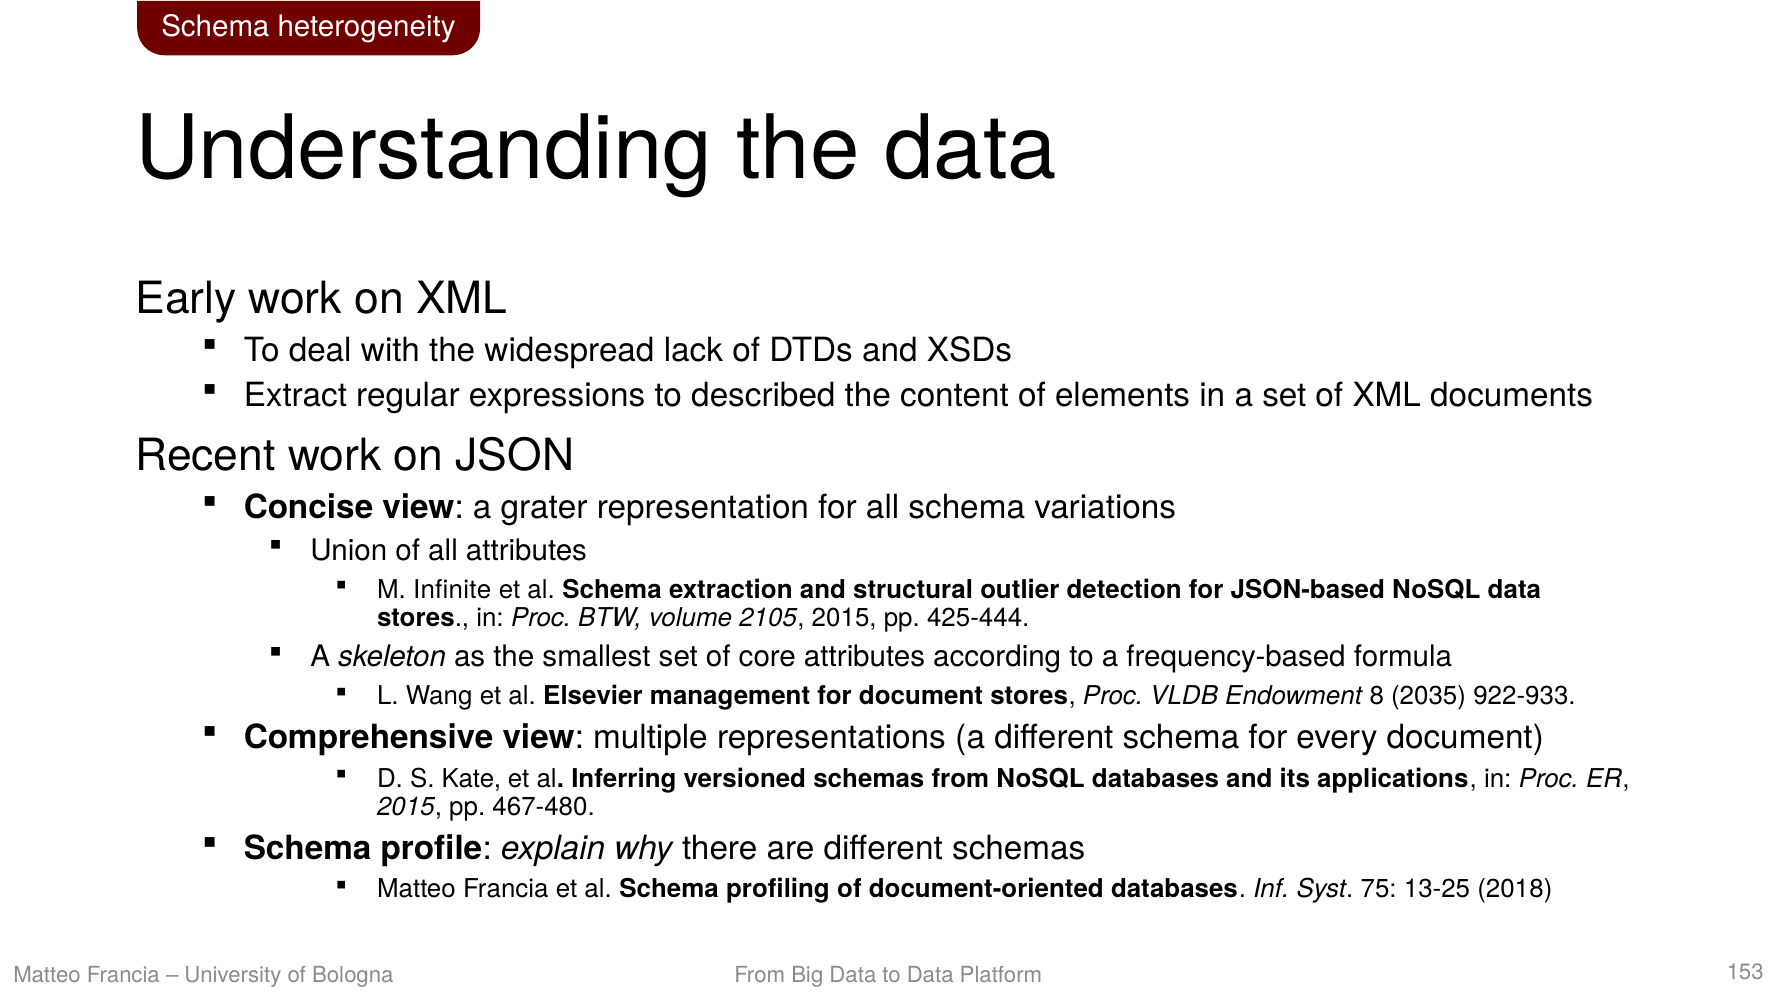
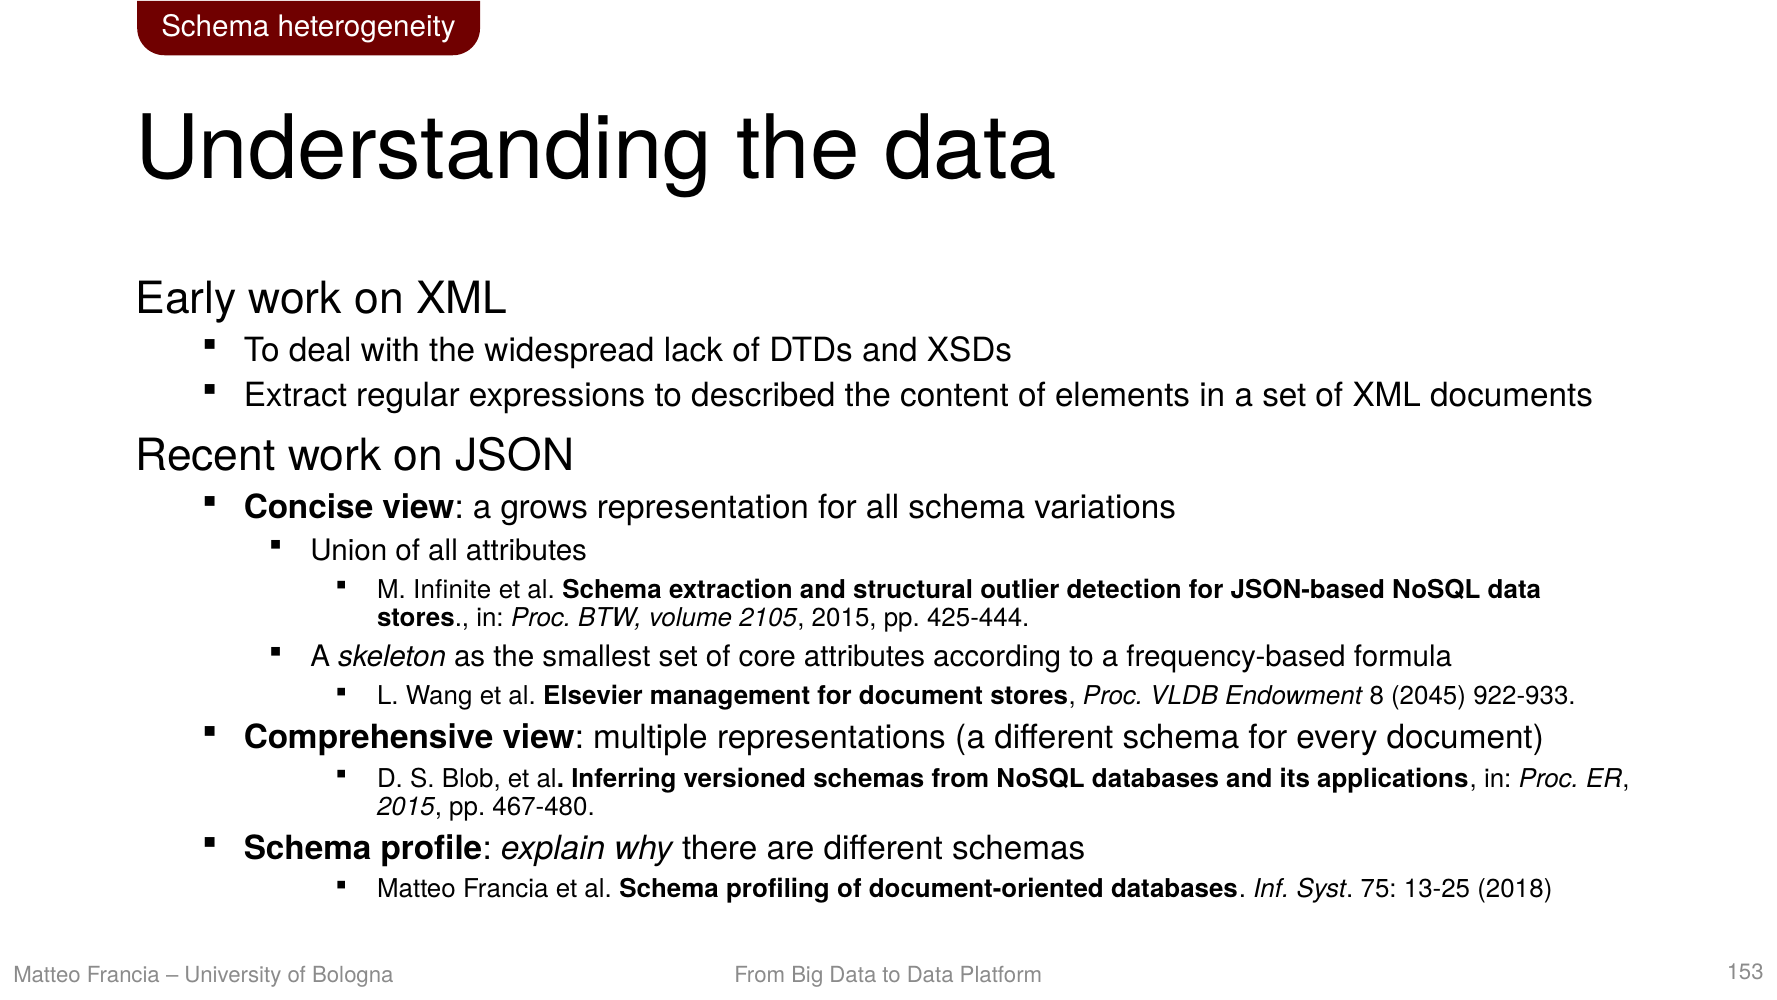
grater: grater -> grows (544, 507)
2035: 2035 -> 2045 (1429, 696)
Kate: Kate -> Blob (471, 778)
